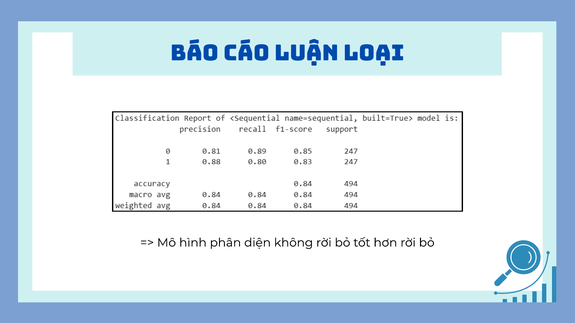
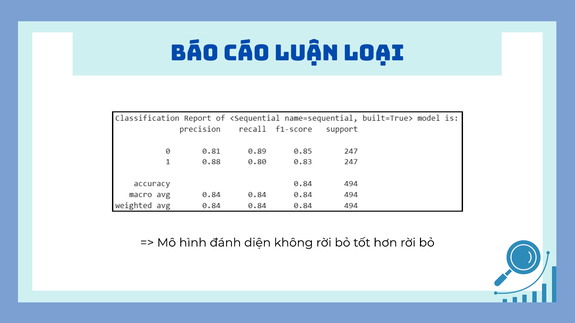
phân: phân -> đánh (225, 243)
